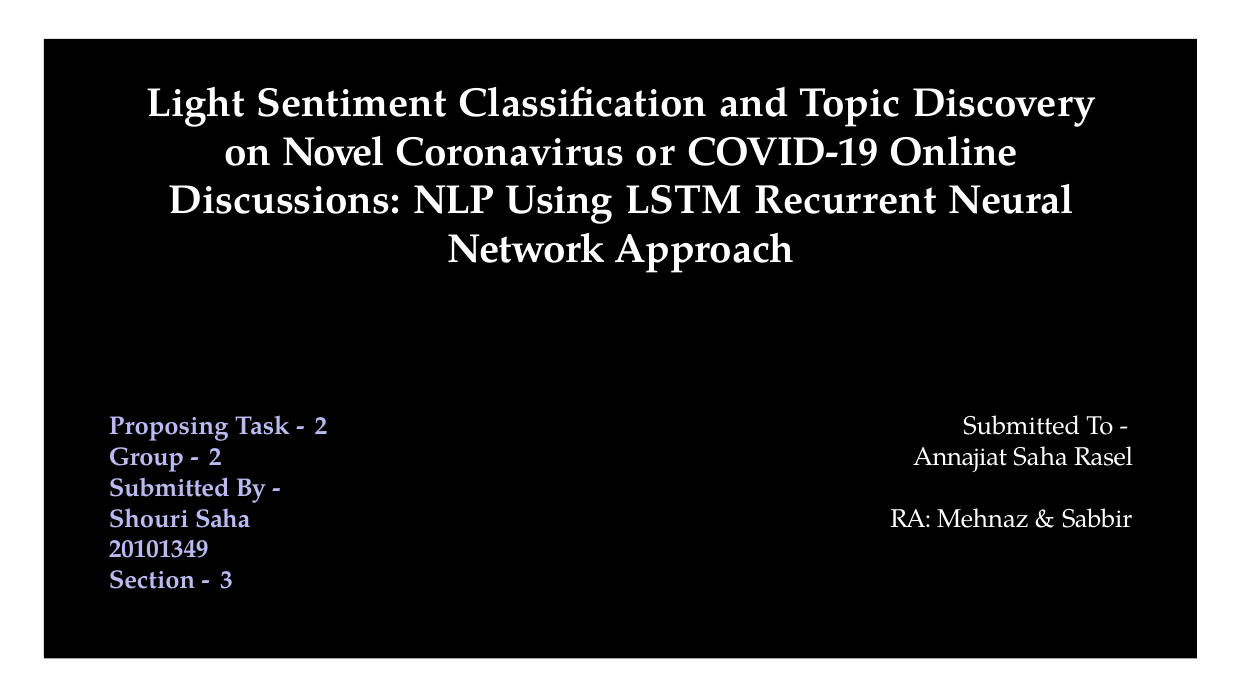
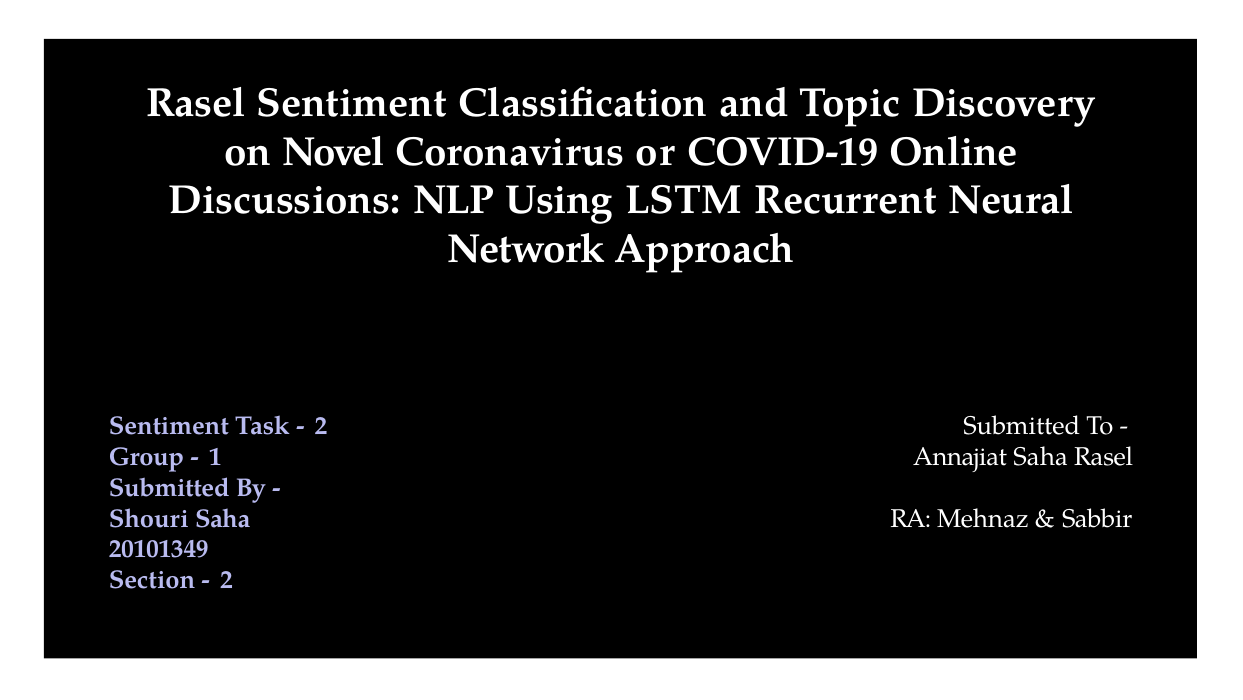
Light: Light -> Rasel (196, 103)
Proposing: Proposing -> Sentiment (169, 426)
2: 2 -> 1 (215, 457)
3: 3 -> 2 (227, 580)
